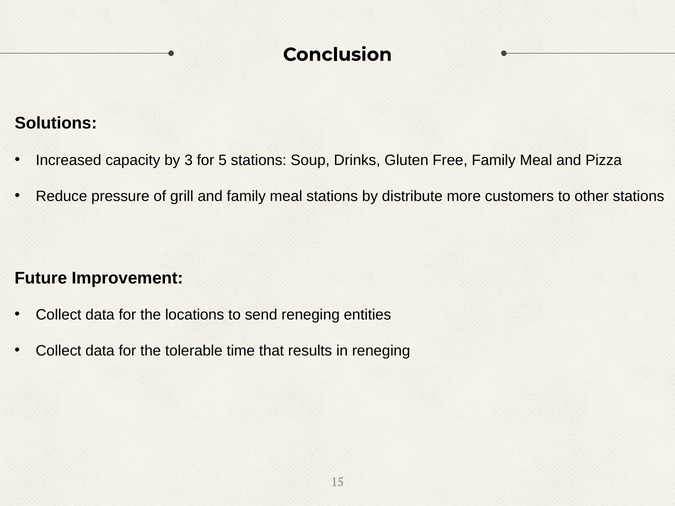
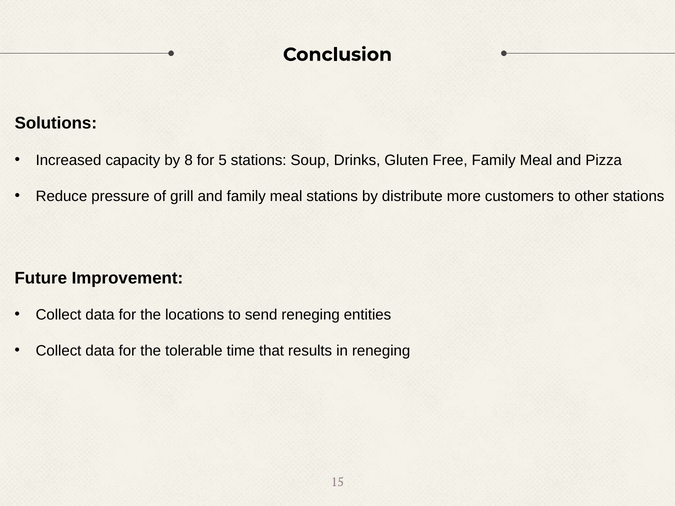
3: 3 -> 8 (189, 160)
